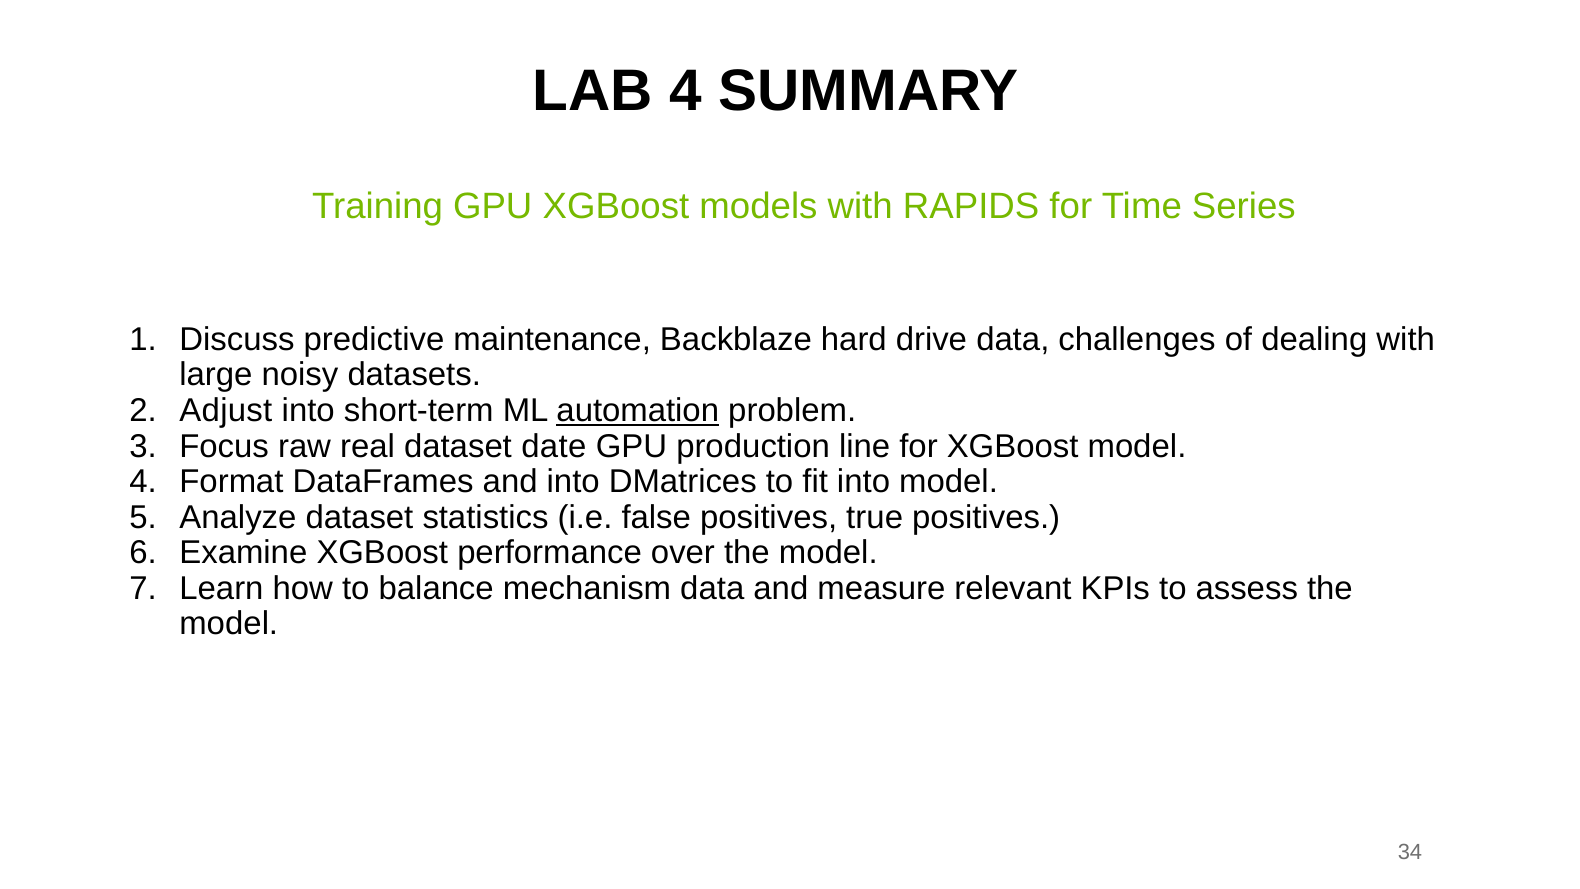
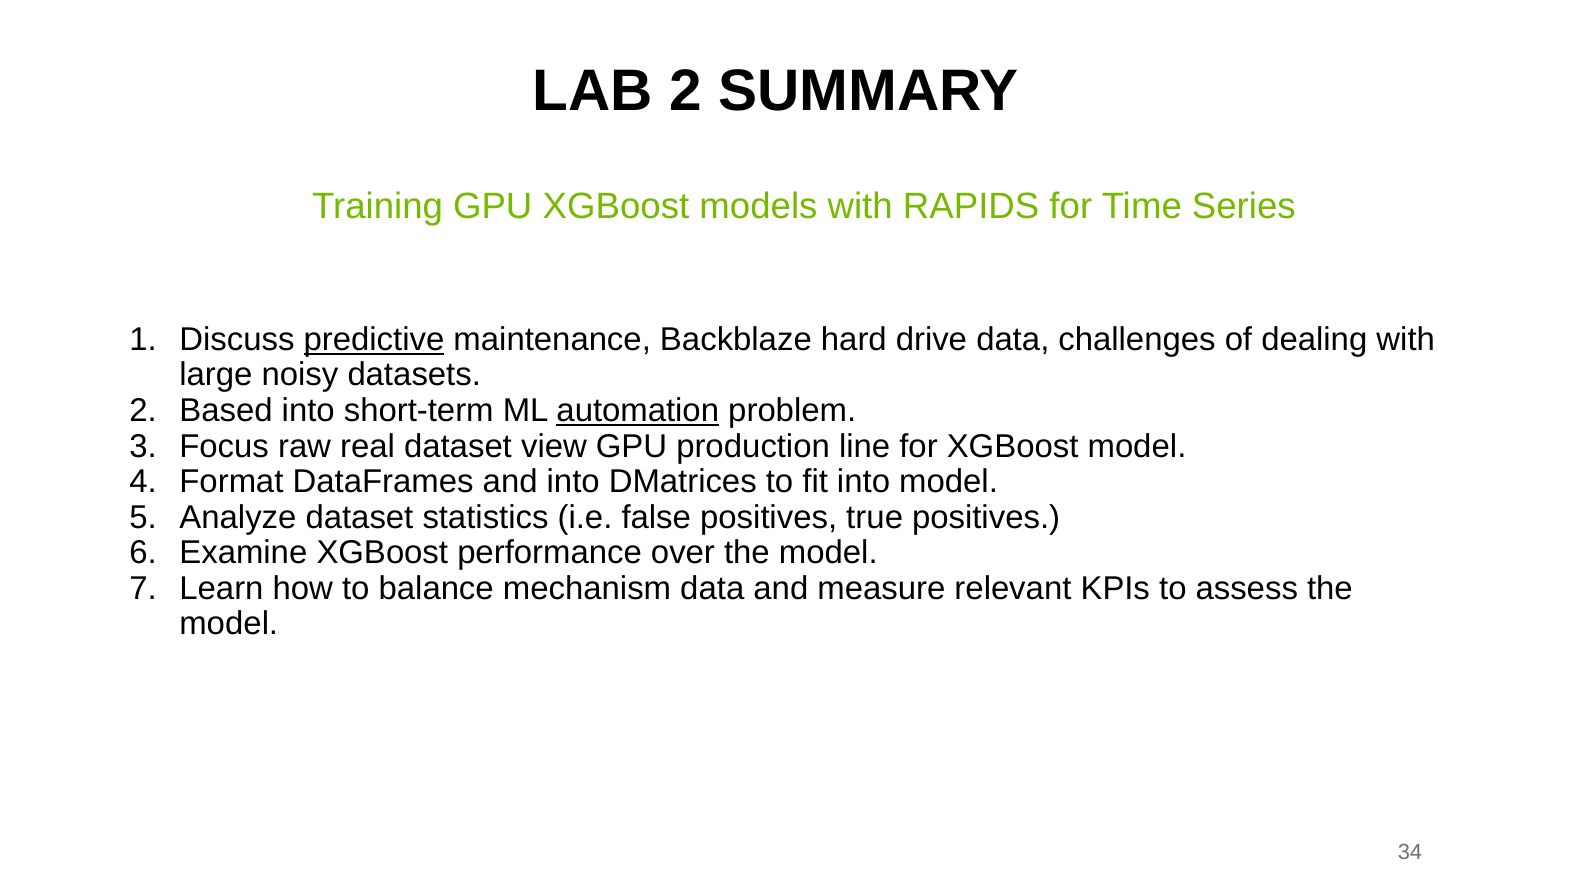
LAB 4: 4 -> 2 (686, 91)
predictive underline: none -> present (374, 339)
Adjust: Adjust -> Based (226, 411)
date: date -> view (554, 446)
